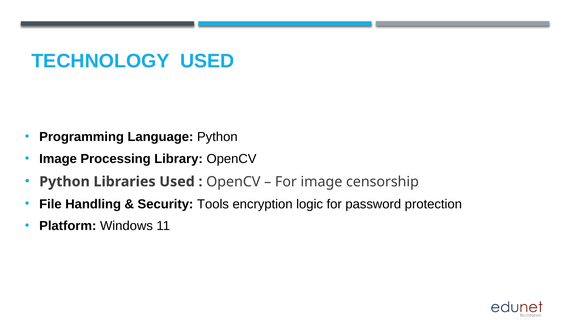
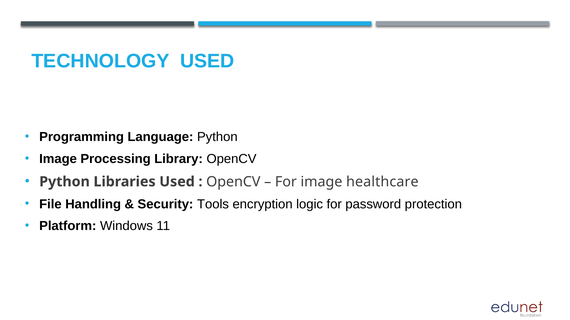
censorship: censorship -> healthcare (382, 182)
